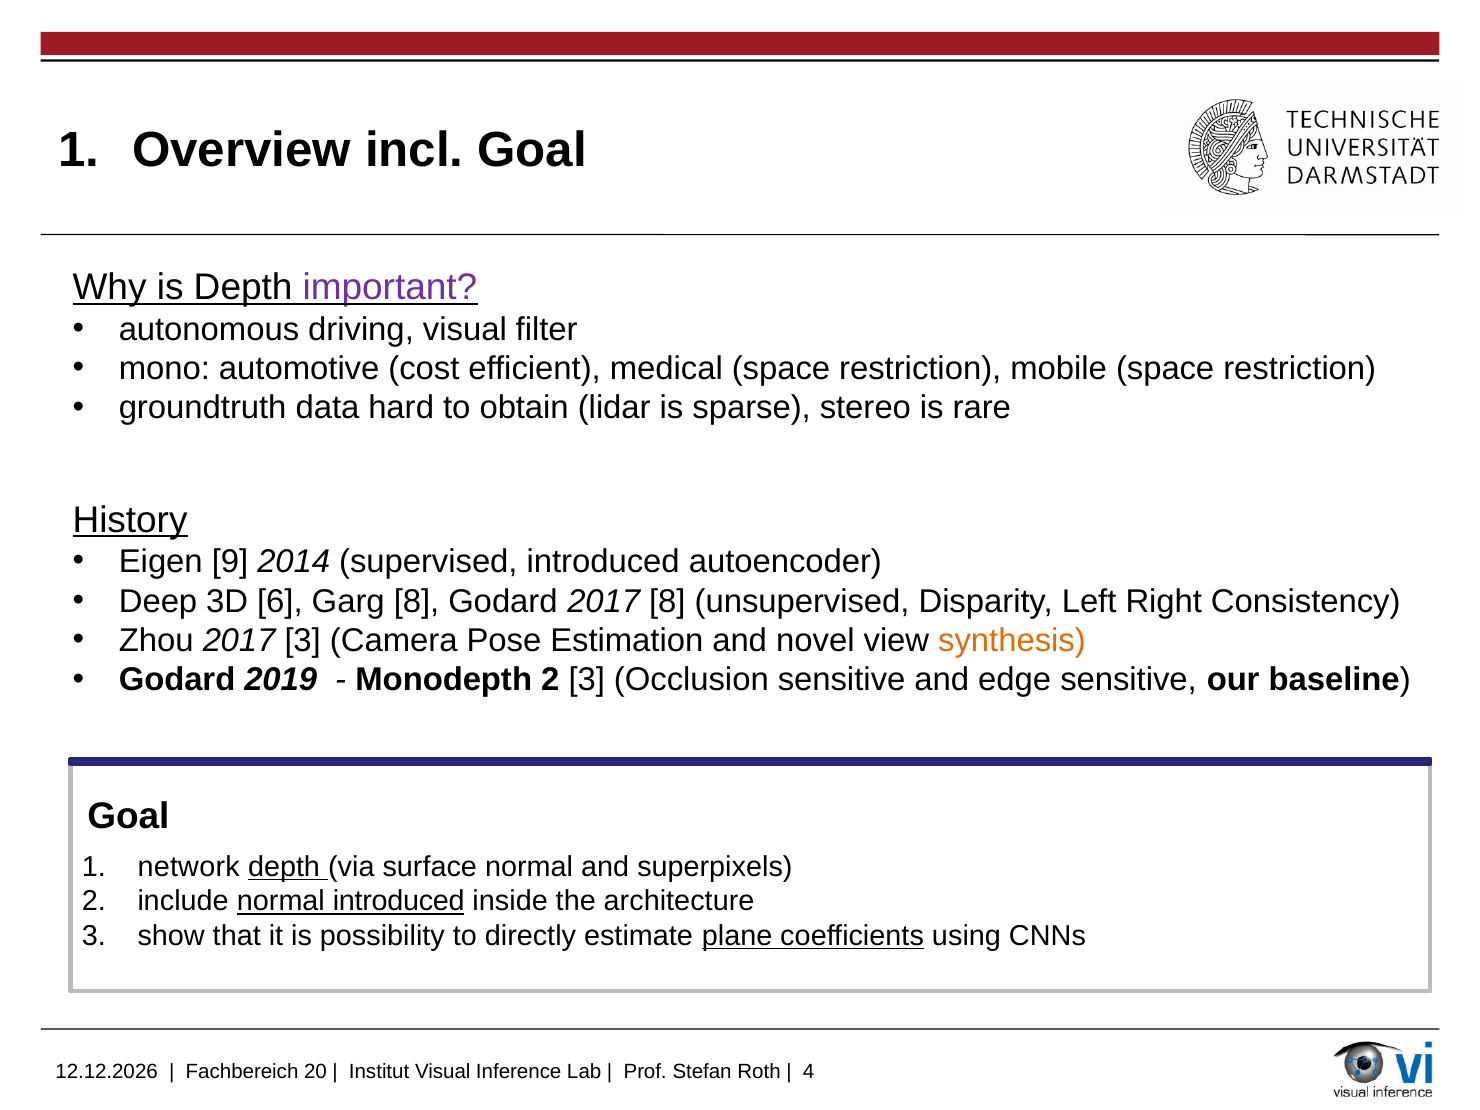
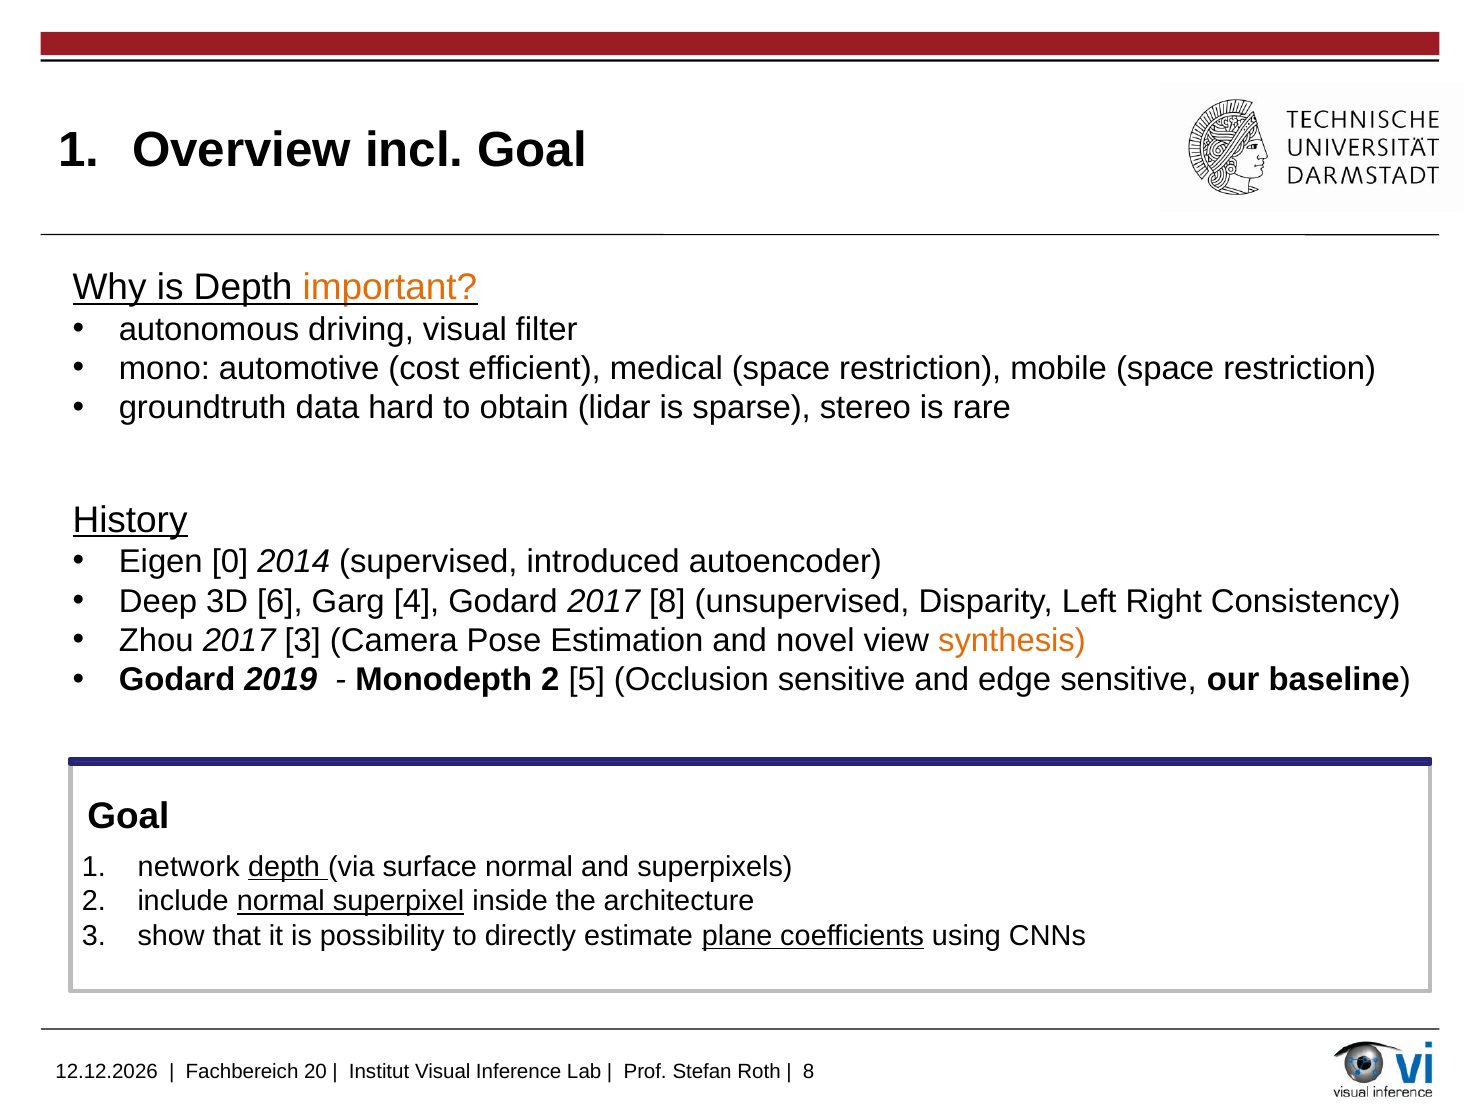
important colour: purple -> orange (390, 288)
9: 9 -> 0 (230, 562)
Garg 8: 8 -> 4 (417, 601)
2 3: 3 -> 5 (587, 680)
normal introduced: introduced -> superpixel (399, 901)
4: 4 -> 8 (809, 1071)
